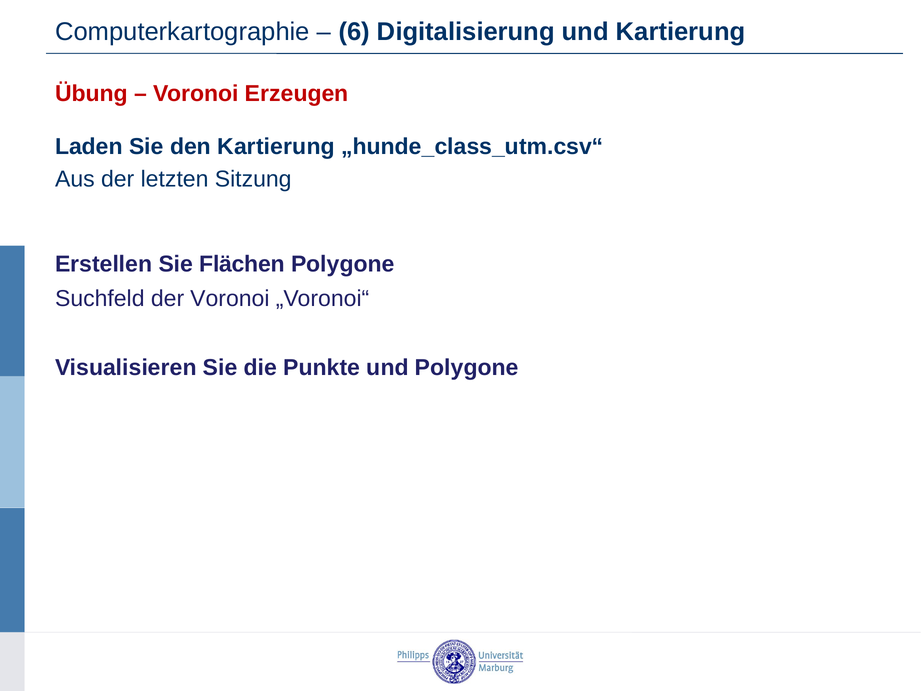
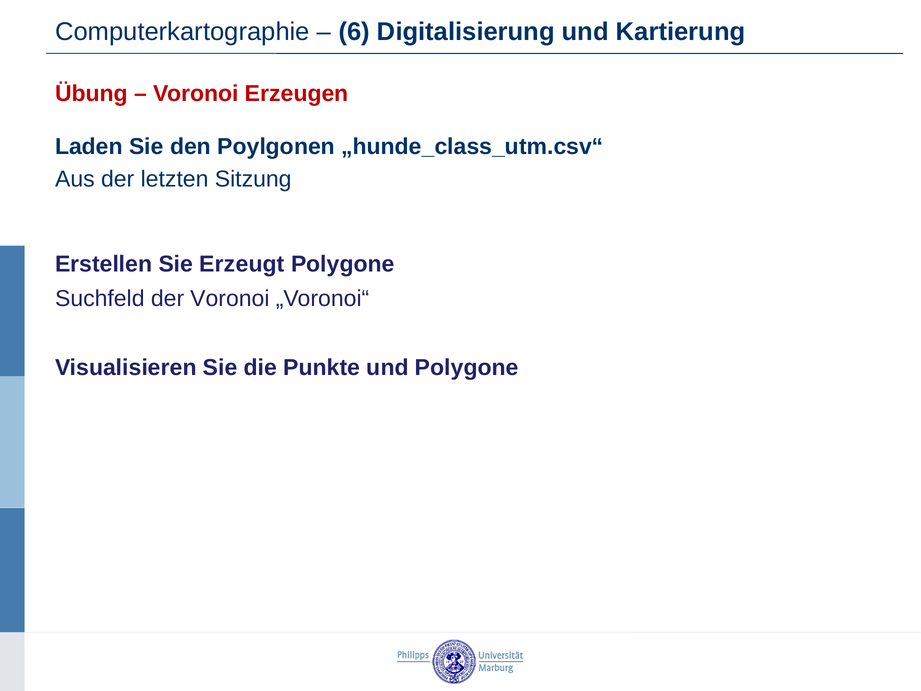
den Kartierung: Kartierung -> Poylgonen (276, 146)
Flächen: Flächen -> Erzeugt (242, 264)
